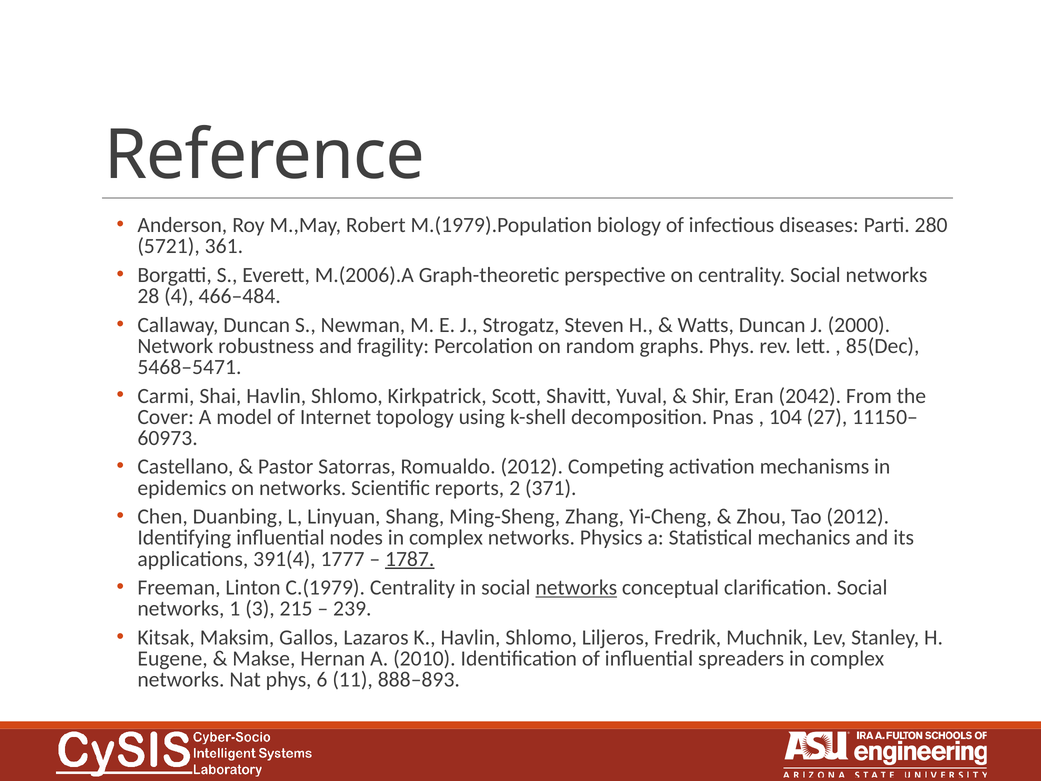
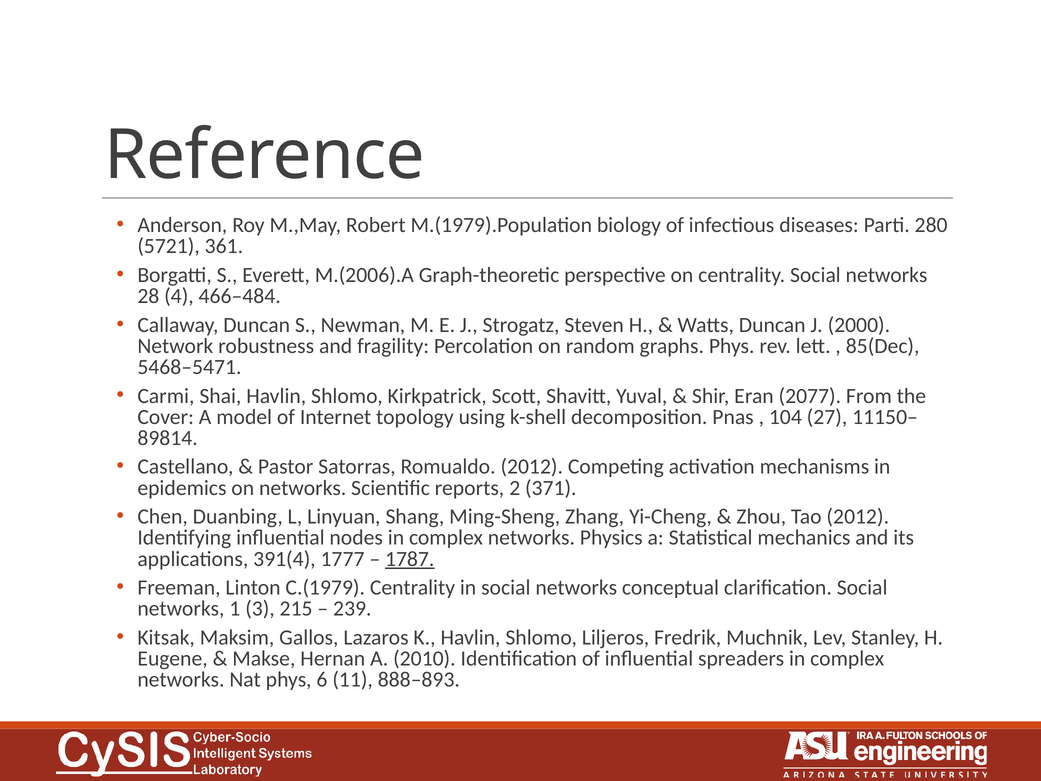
2042: 2042 -> 2077 (810, 396)
60973: 60973 -> 89814 (168, 438)
networks underline: present -> none (576, 587)
